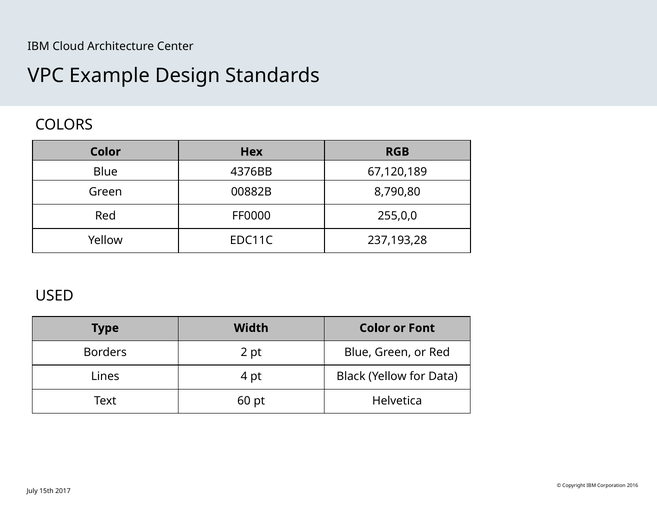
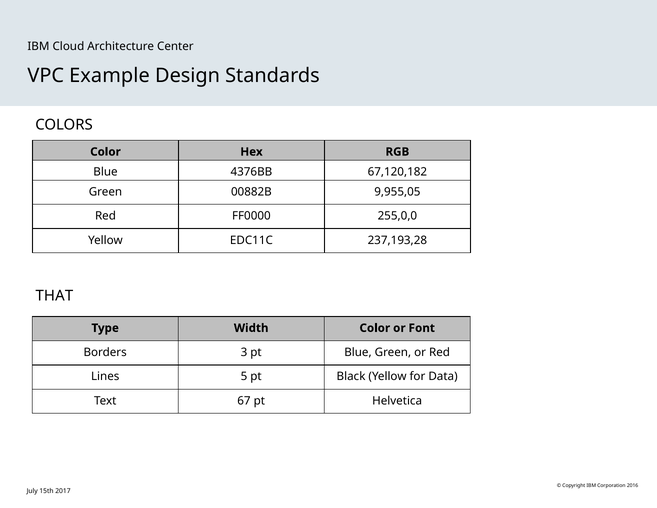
67,120,189: 67,120,189 -> 67,120,182 (397, 172)
8,790,80: 8,790,80 -> 9,955,05 (397, 192)
USED: USED -> THAT (54, 295)
2: 2 -> 3 (244, 352)
4: 4 -> 5 (244, 376)
60: 60 -> 67 (244, 401)
